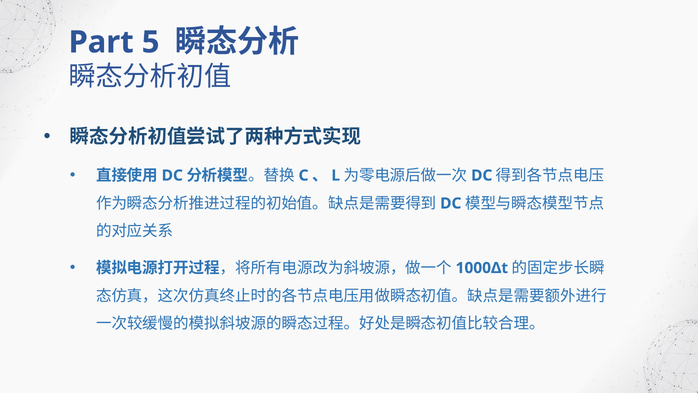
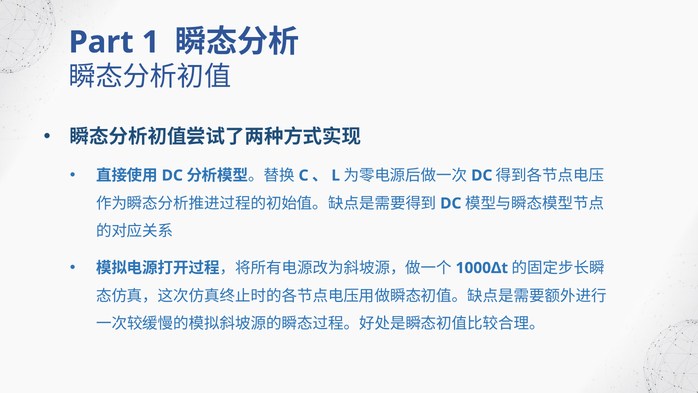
5: 5 -> 1 (151, 42)
